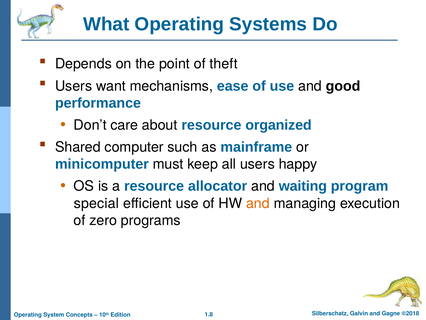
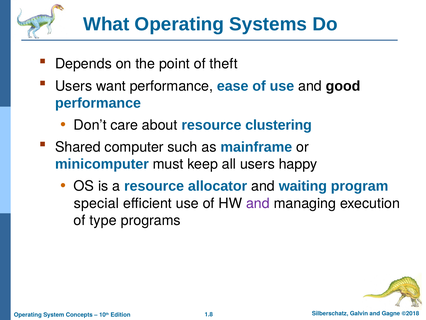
want mechanisms: mechanisms -> performance (171, 86)
organized: organized -> clustering (279, 125)
and colour: orange -> purple (258, 203)
zero: zero -> type (103, 220)
